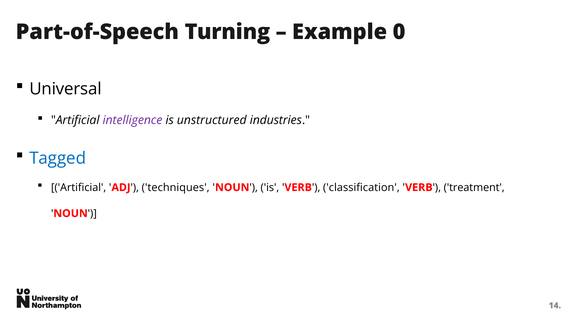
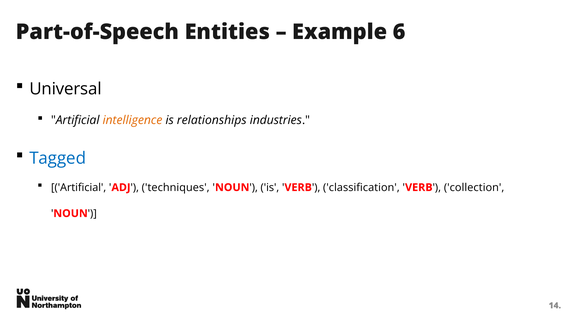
Turning: Turning -> Entities (227, 32)
0: 0 -> 6 (399, 32)
intelligence colour: purple -> orange (132, 120)
unstructured: unstructured -> relationships (212, 120)
treatment: treatment -> collection (474, 188)
